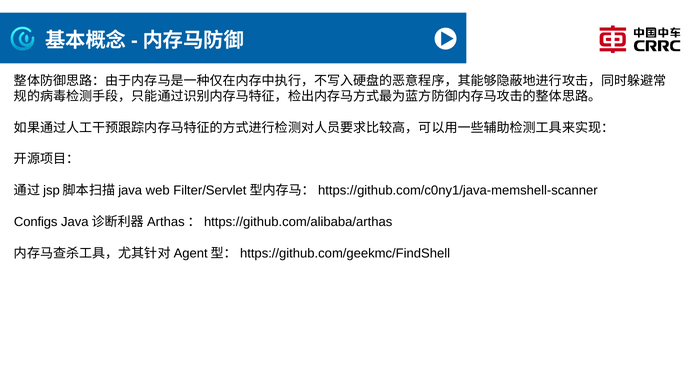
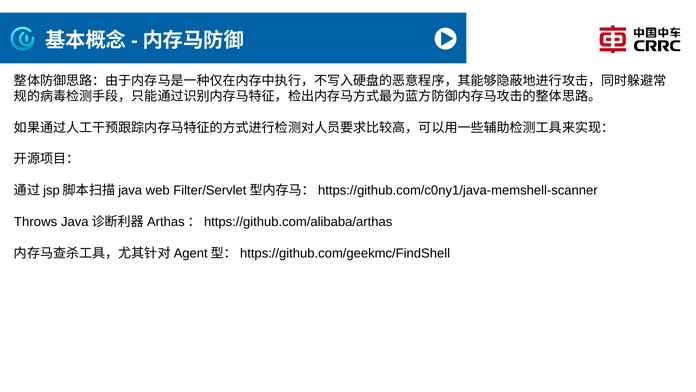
Configs: Configs -> Throws (36, 222)
